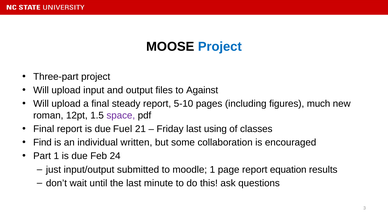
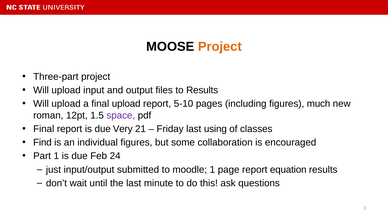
Project colour: blue -> orange (220, 47)
to Against: Against -> Results (202, 90)
final steady: steady -> upload (126, 104)
Fuel: Fuel -> Very (123, 129)
individual written: written -> figures (136, 143)
